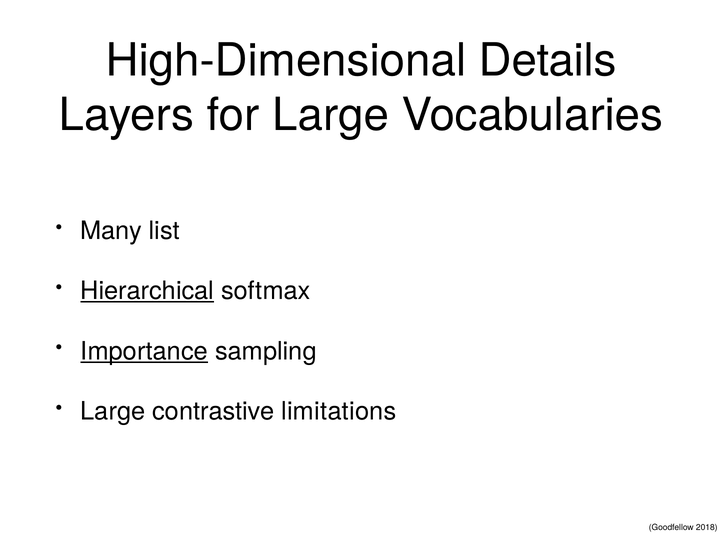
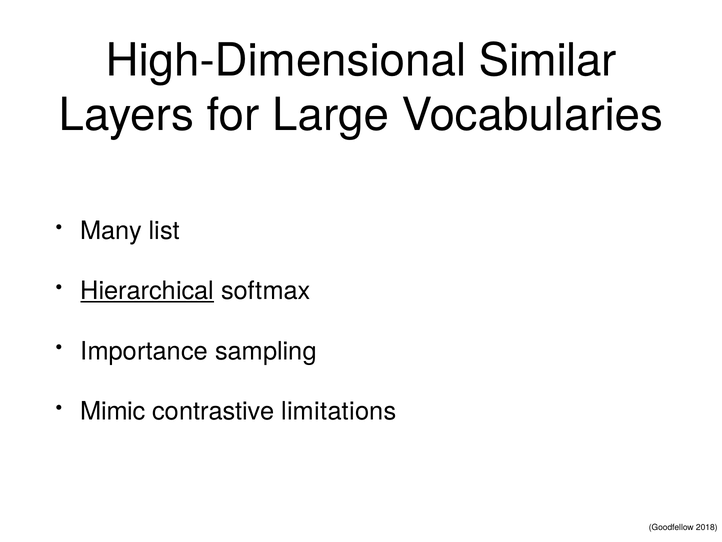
Details: Details -> Similar (548, 60)
Importance underline: present -> none (144, 351)
Large: Large -> Mimic (113, 411)
